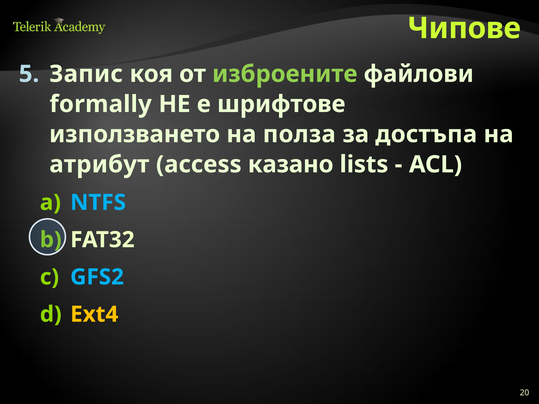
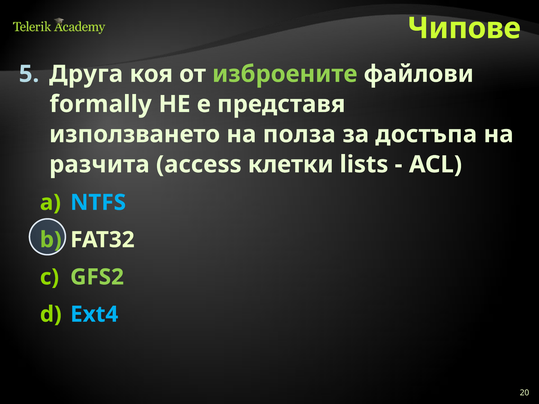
Запис: Запис -> Друга (86, 74)
шрифтове: шрифтове -> представя (281, 104)
атрибут: атрибут -> разчита (99, 165)
казано: казано -> клетки (291, 165)
GFS2 colour: light blue -> light green (97, 277)
Ext4 colour: yellow -> light blue (94, 314)
